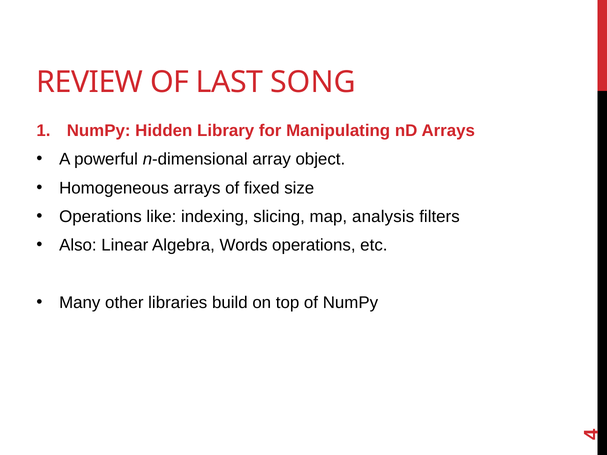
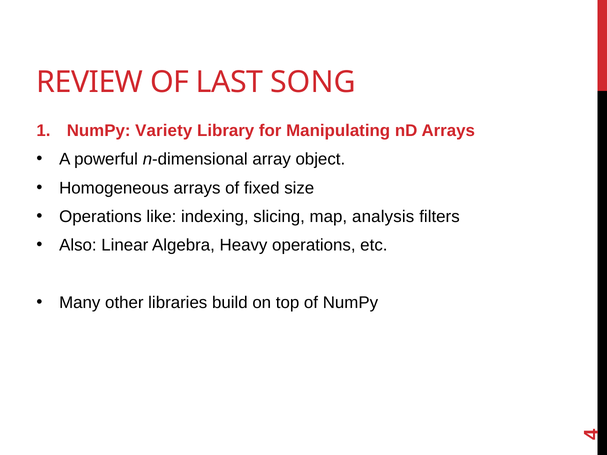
Hidden: Hidden -> Variety (164, 131)
Words: Words -> Heavy (243, 246)
